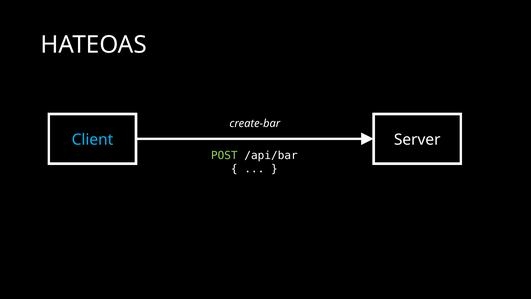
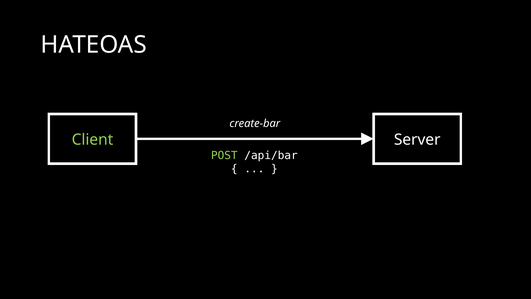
Client colour: light blue -> light green (92, 140)
